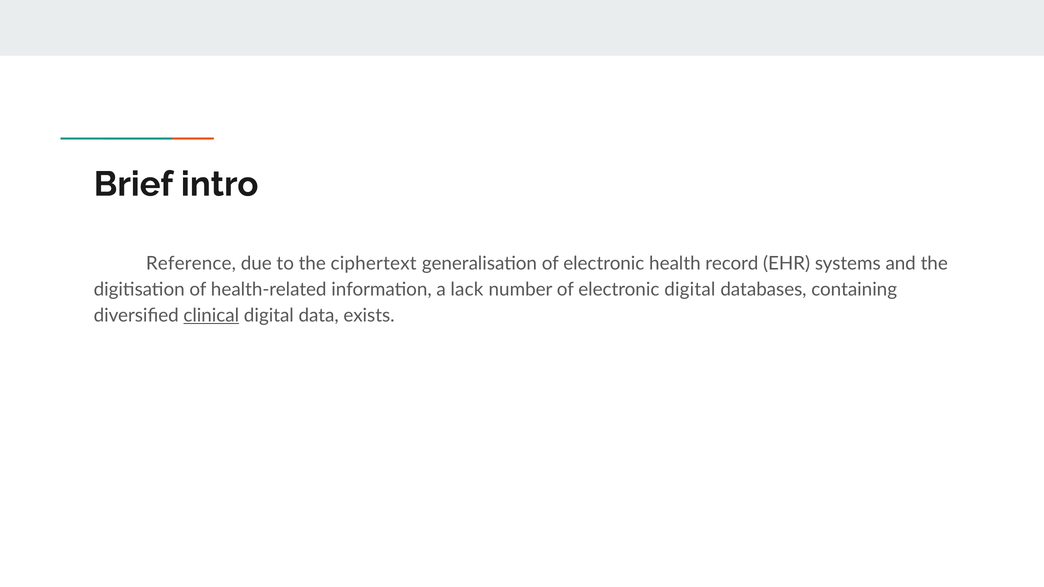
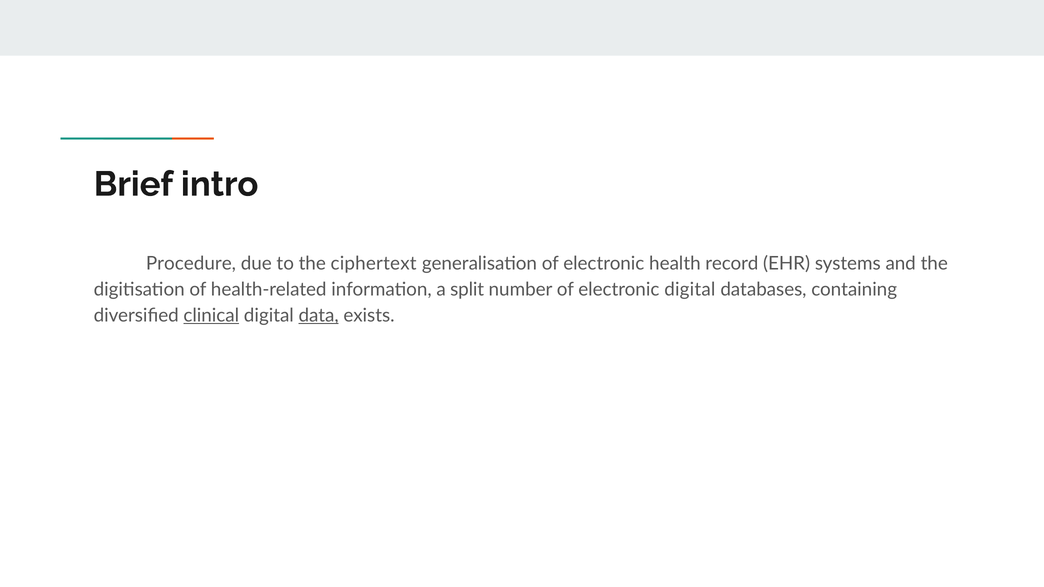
Reference: Reference -> Procedure (191, 264)
lack: lack -> split (467, 290)
data underline: none -> present (319, 316)
